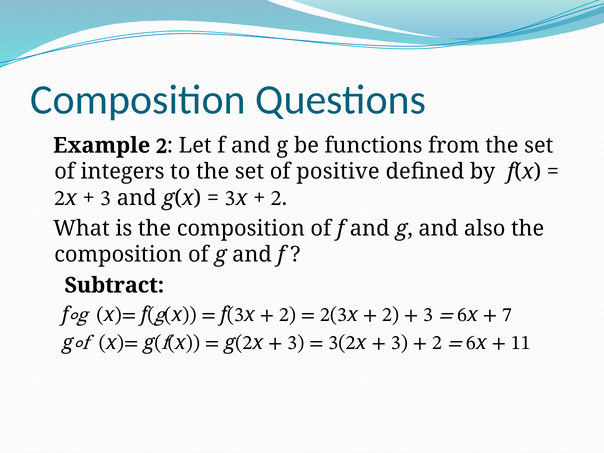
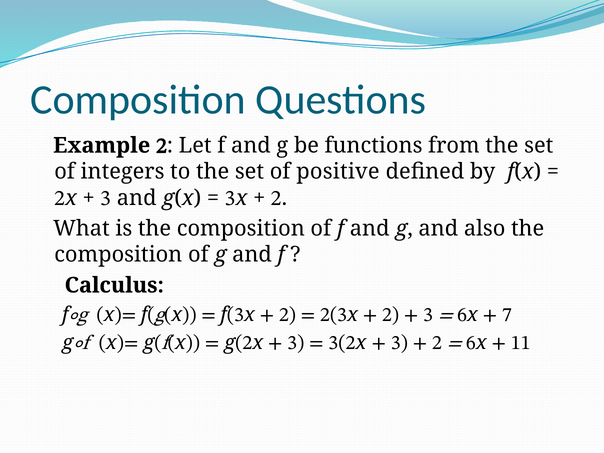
Subtract: Subtract -> Calculus (114, 285)
